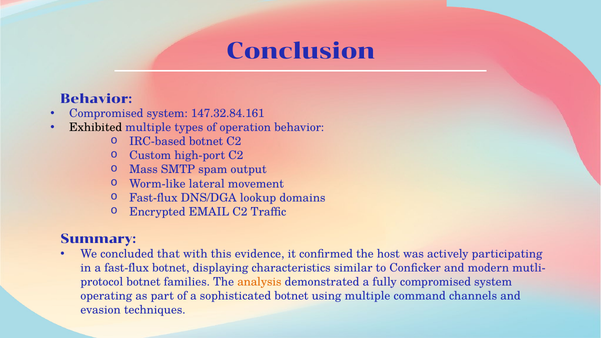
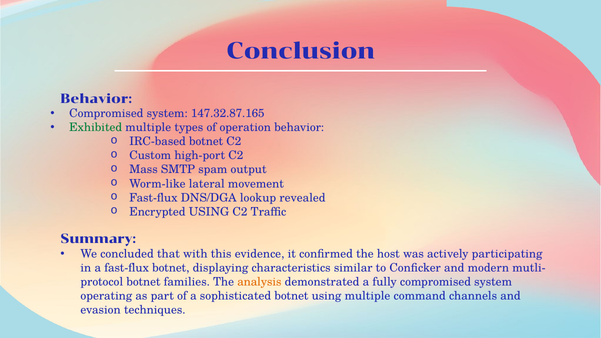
147.32.84.161: 147.32.84.161 -> 147.32.87.165 (228, 114)
Exhibited colour: black -> green (96, 128)
domains: domains -> revealed (303, 198)
Encrypted EMAIL: EMAIL -> USING (209, 212)
